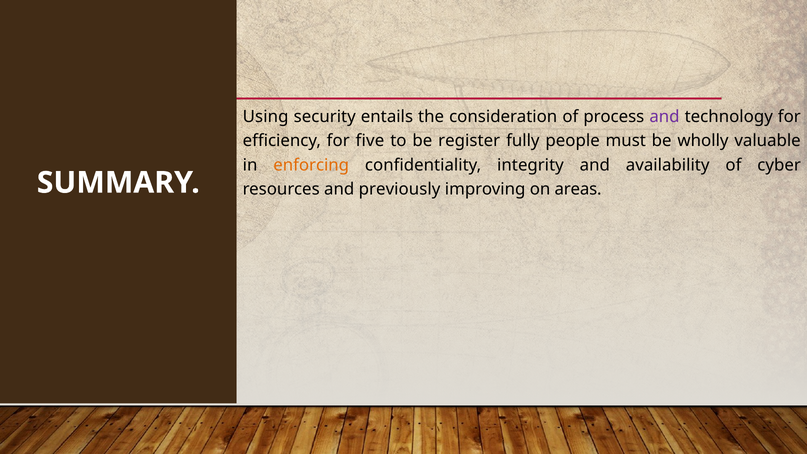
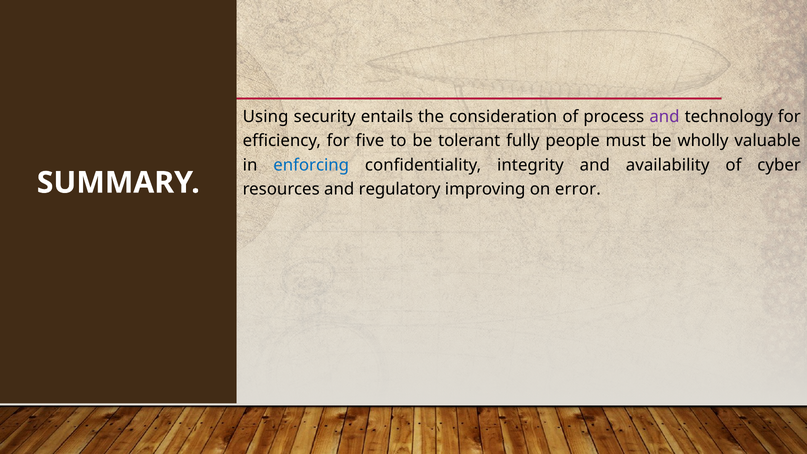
register: register -> tolerant (469, 141)
enforcing colour: orange -> blue (311, 165)
previously: previously -> regulatory (400, 189)
areas: areas -> error (578, 189)
